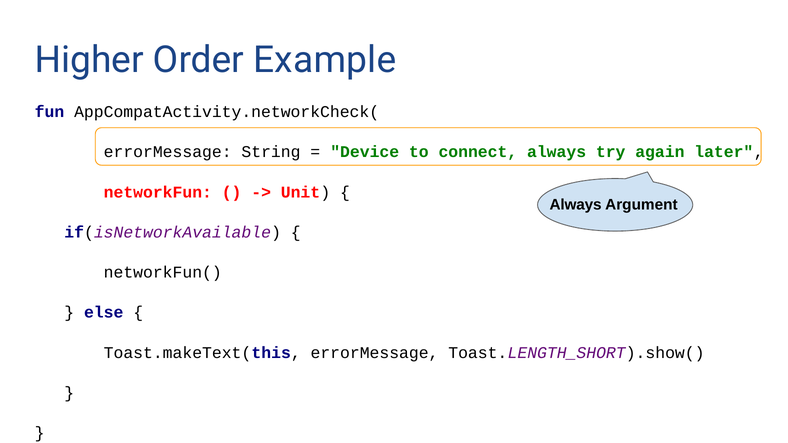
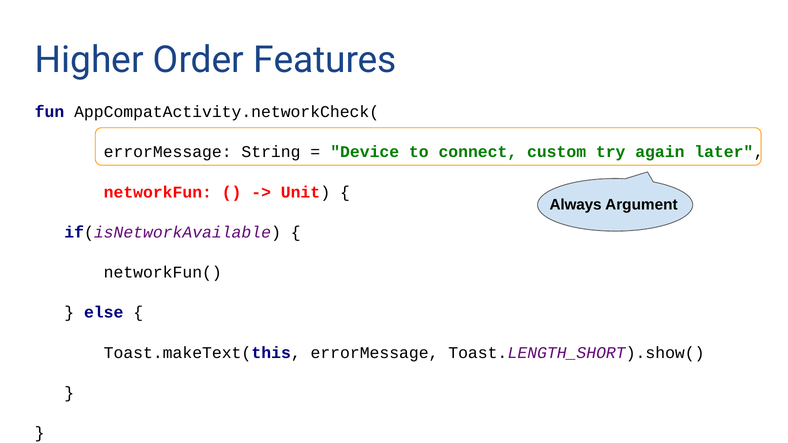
Example: Example -> Features (325, 60)
connect always: always -> custom (557, 152)
